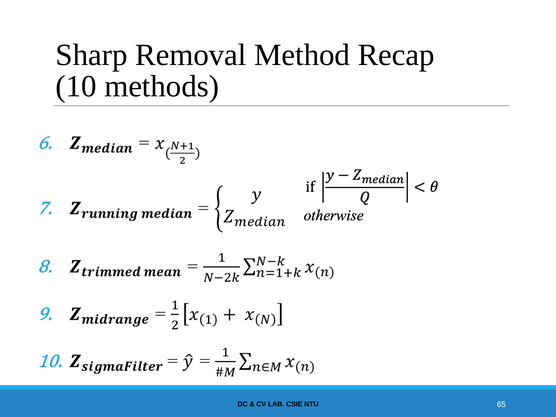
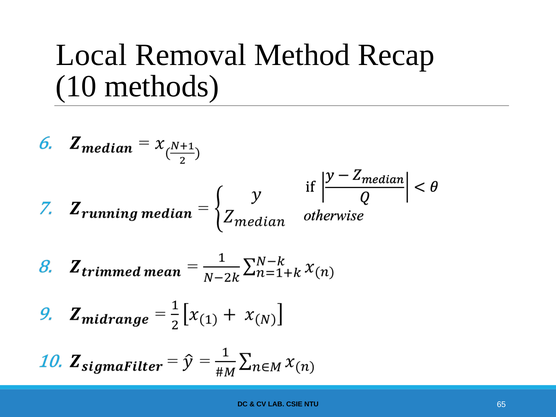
Sharp: Sharp -> Local (91, 55)
